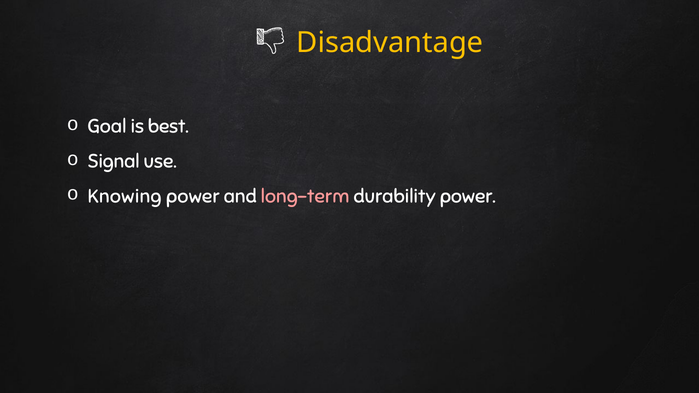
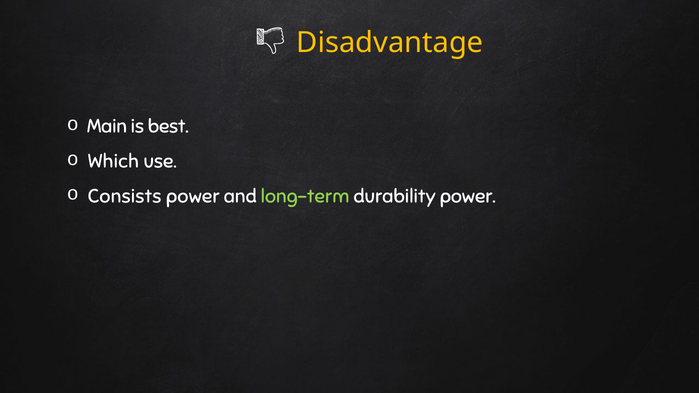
Goal: Goal -> Main (107, 126)
Signal: Signal -> Which (113, 161)
Knowing: Knowing -> Consists (125, 196)
long-term colour: pink -> light green (305, 196)
